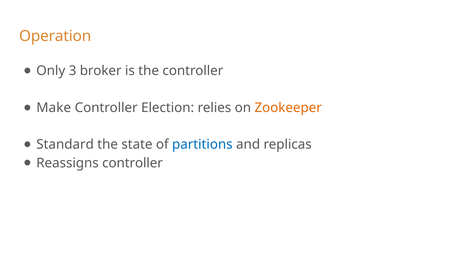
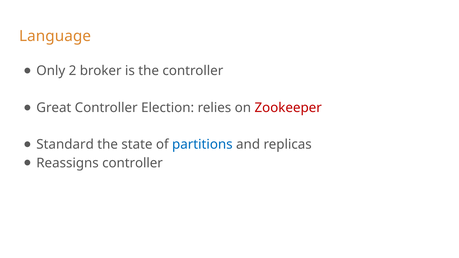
Operation: Operation -> Language (55, 36)
3: 3 -> 2 (73, 71)
Make: Make -> Great (54, 108)
Zookeeper colour: orange -> red (288, 108)
